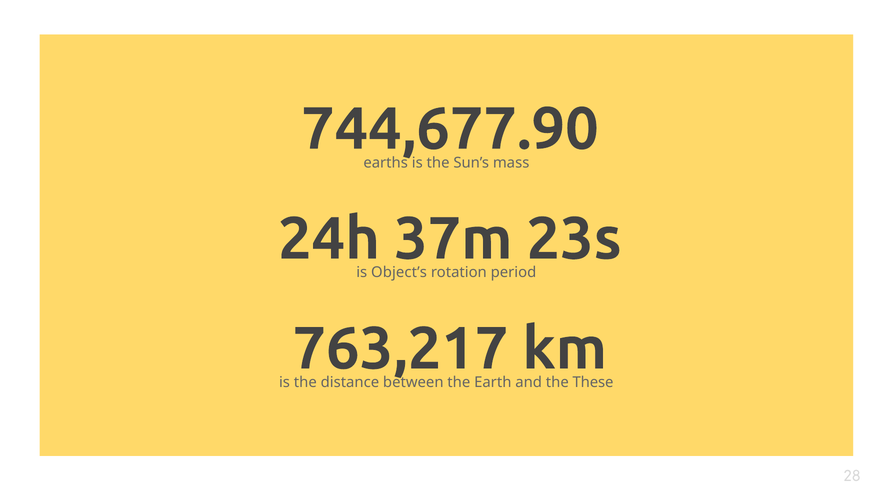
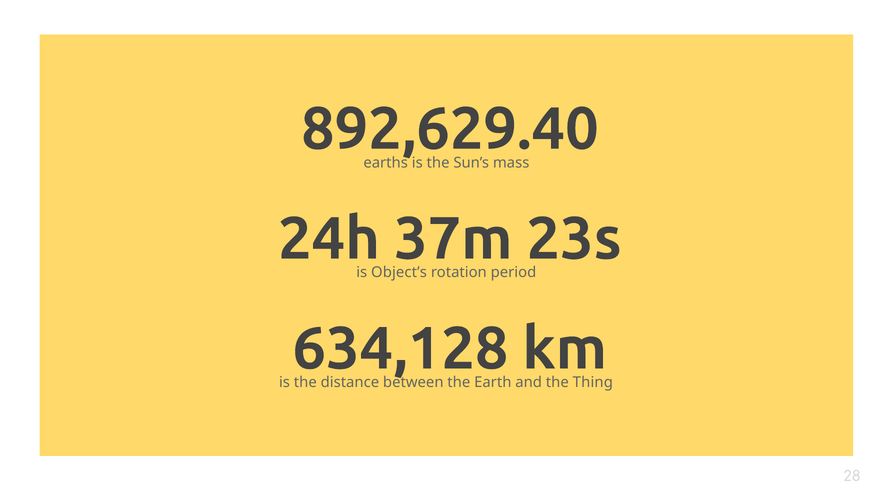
744,677.90: 744,677.90 -> 892,629.40 (450, 129)
763,217: 763,217 -> 634,128 (400, 348)
These: These -> Thing (593, 382)
